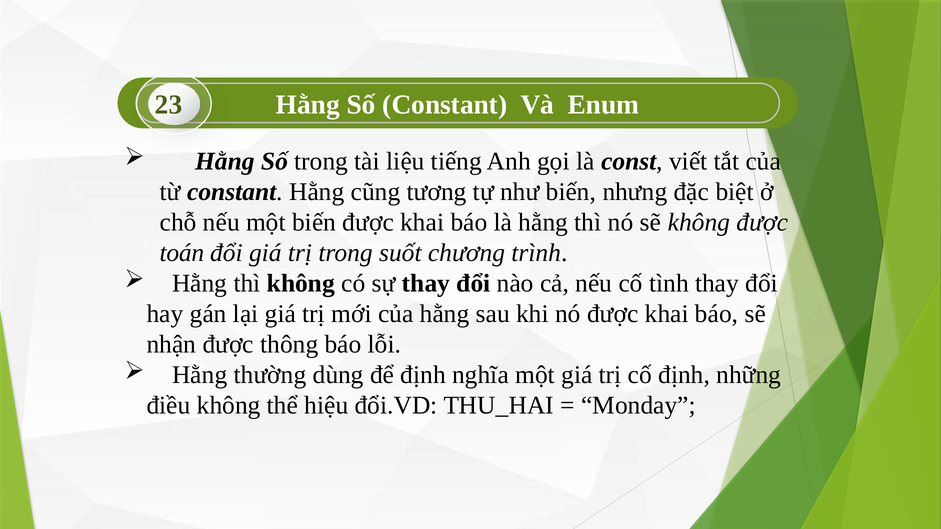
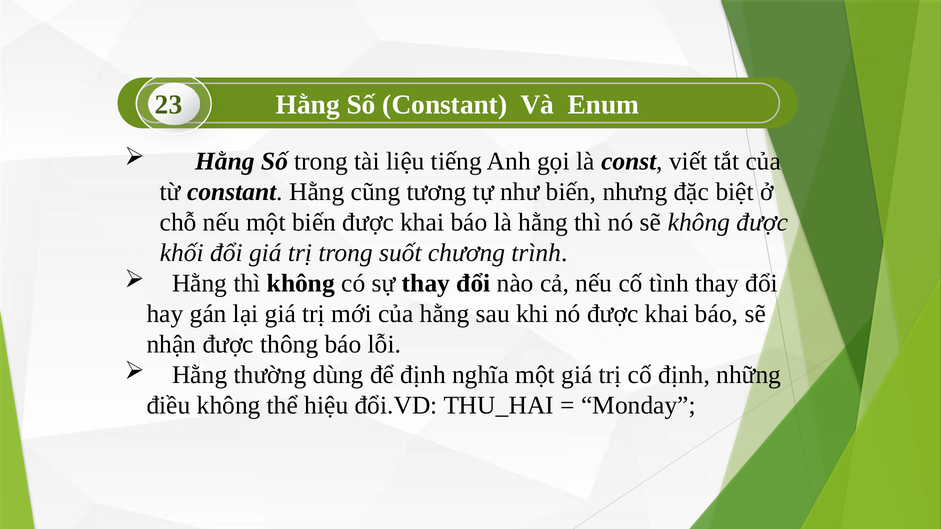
toán: toán -> khối (182, 253)
